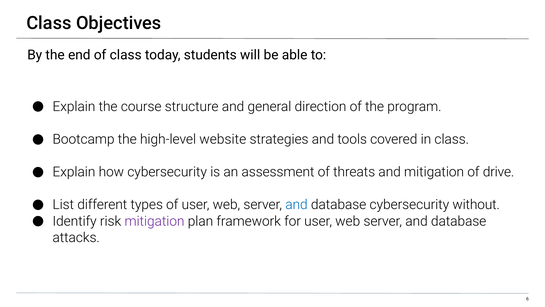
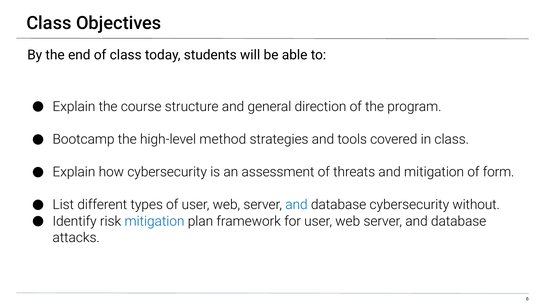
website: website -> method (223, 139)
drive: drive -> form (499, 172)
mitigation colour: purple -> blue (154, 221)
